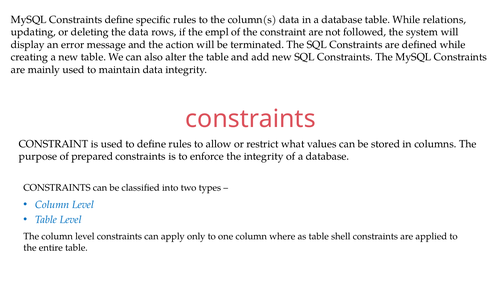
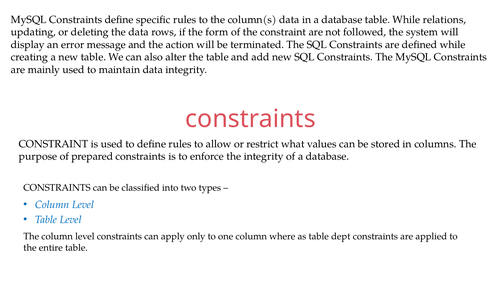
empl: empl -> form (217, 32)
shell: shell -> dept (341, 236)
